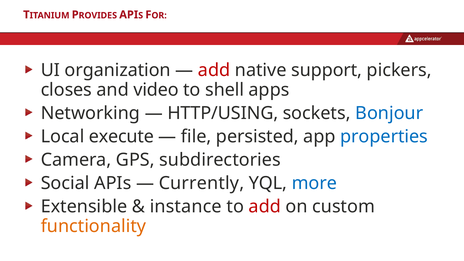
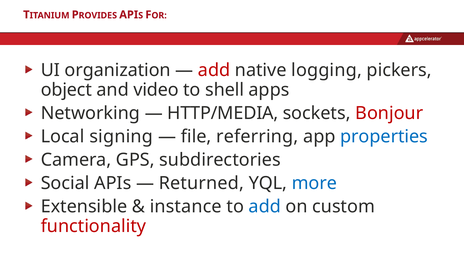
support: support -> logging (327, 70)
closes: closes -> object (66, 90)
HTTP/USING: HTTP/USING -> HTTP/MEDIA (223, 113)
Bonjour colour: blue -> red (389, 113)
execute: execute -> signing (121, 136)
persisted: persisted -> referring (257, 136)
Currently: Currently -> Returned (201, 183)
add colour: red -> blue (265, 207)
functionality colour: orange -> red (93, 226)
